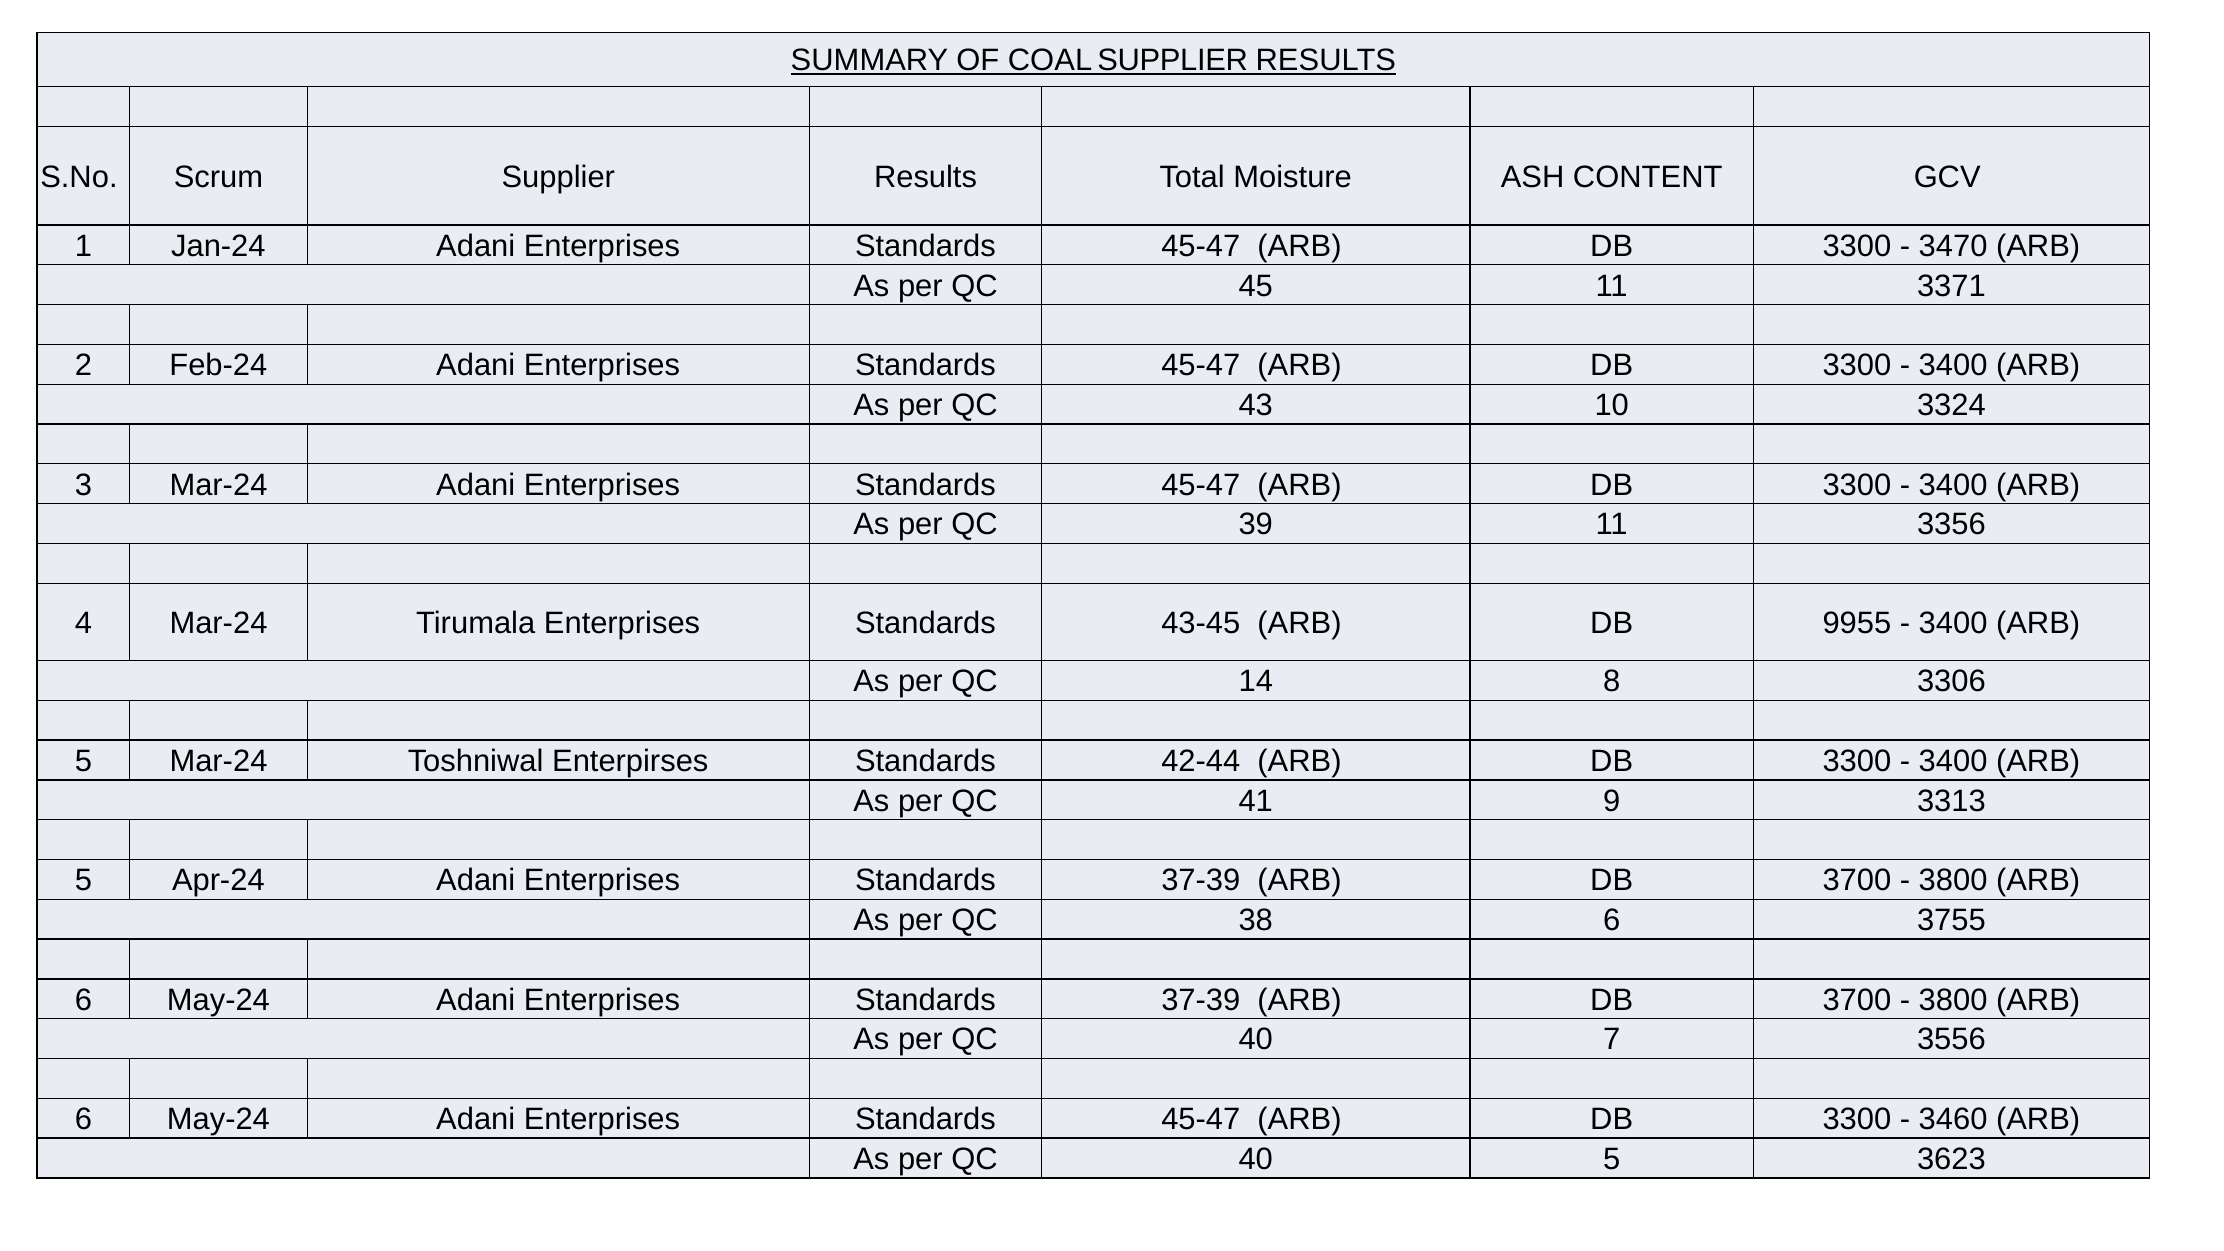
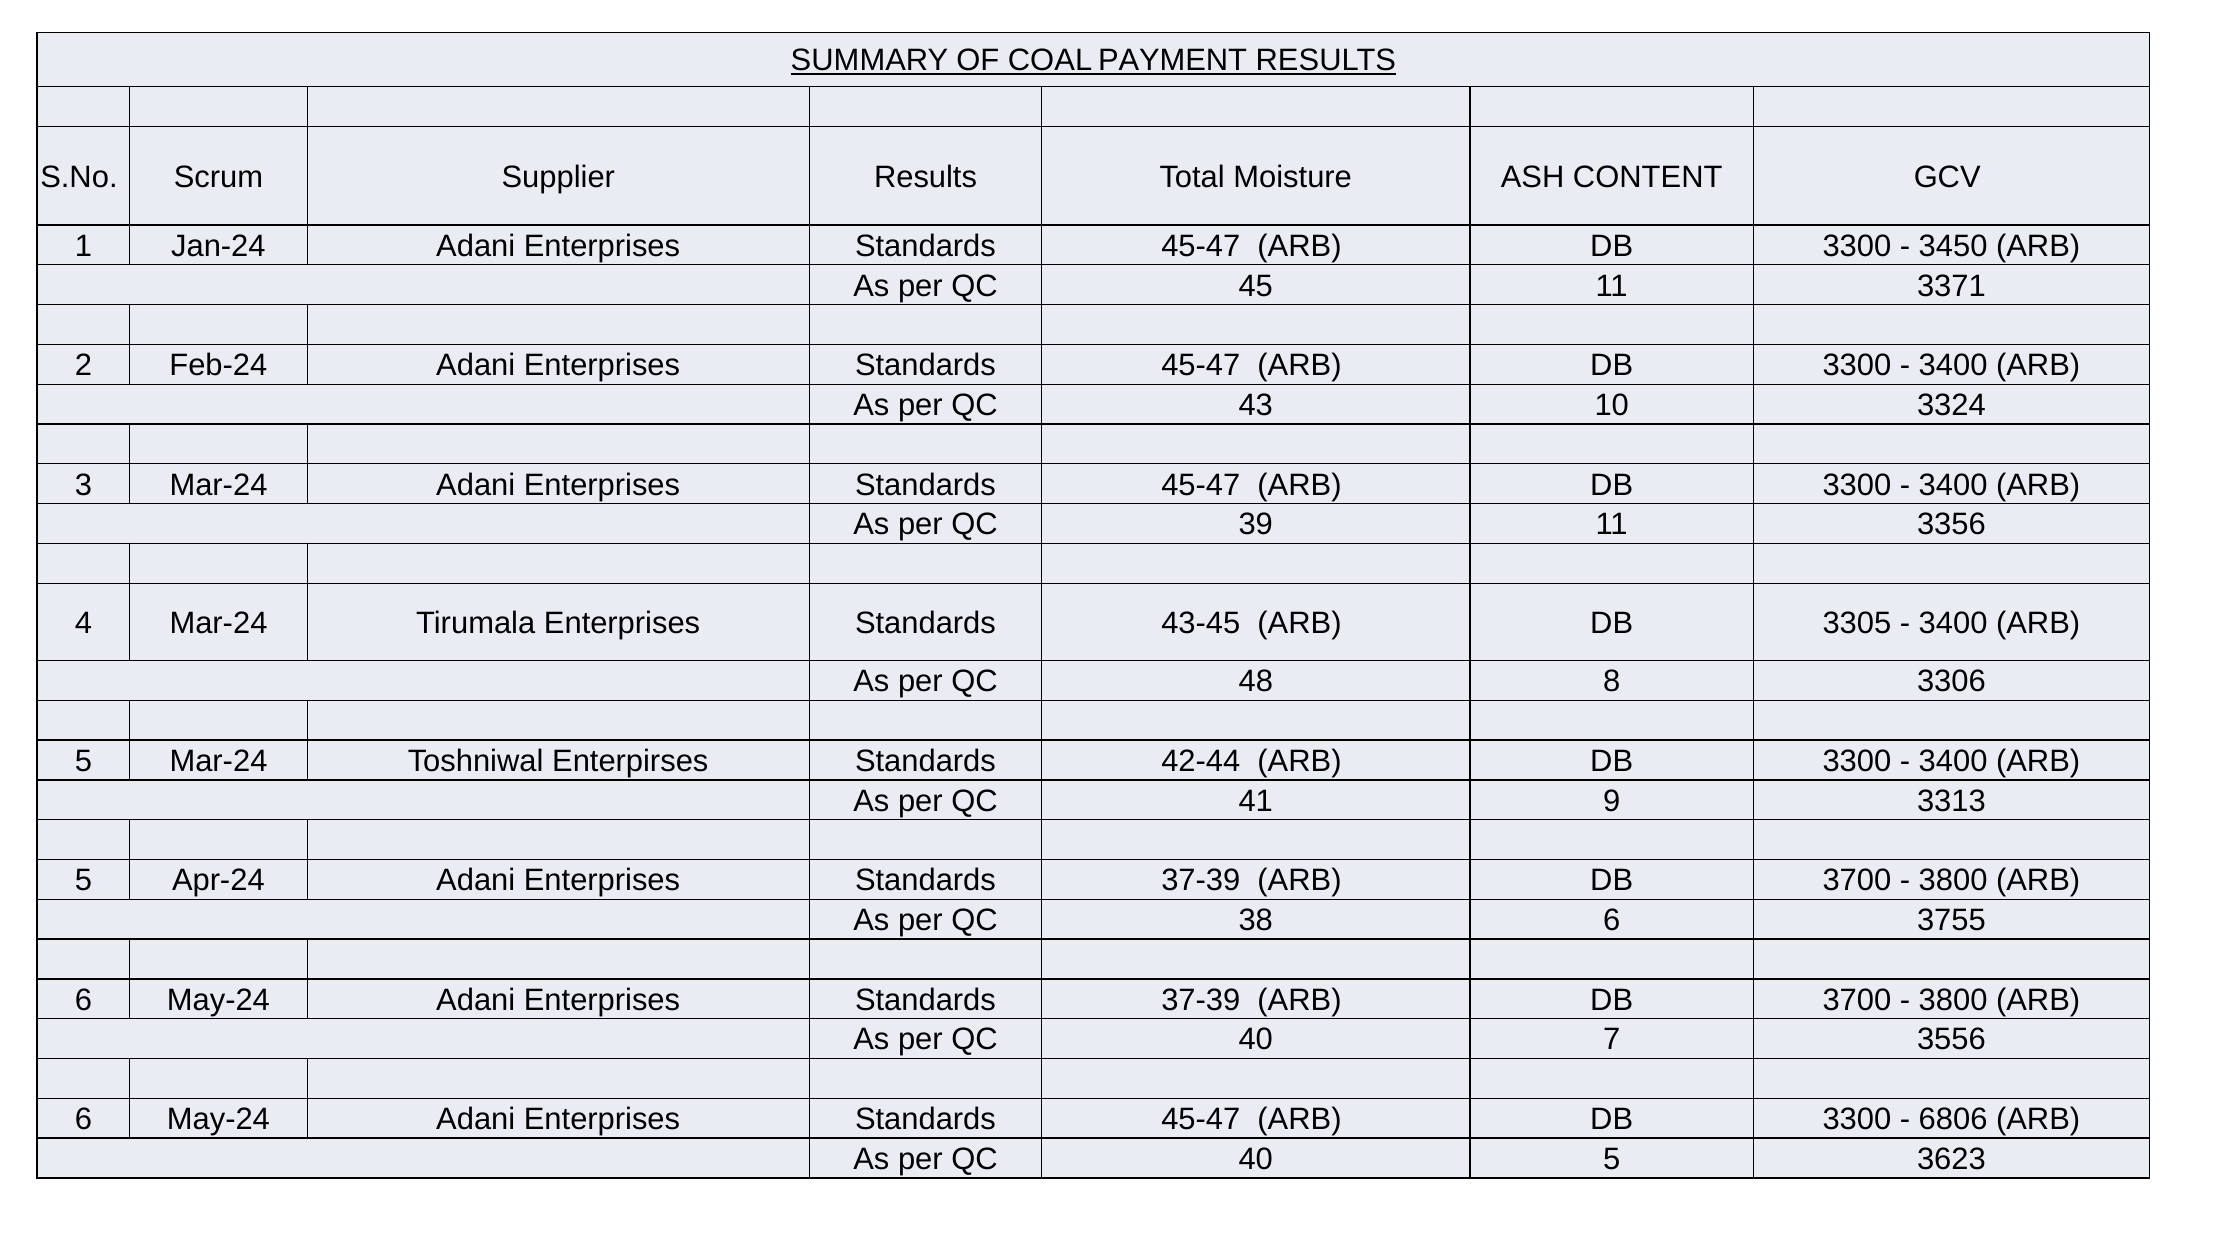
COAL SUPPLIER: SUPPLIER -> PAYMENT (1173, 61)
3470: 3470 -> 3450 (1953, 246)
9955: 9955 -> 3305 (1857, 623)
14: 14 -> 48 (1256, 682)
3460: 3460 -> 6806 (1953, 1119)
